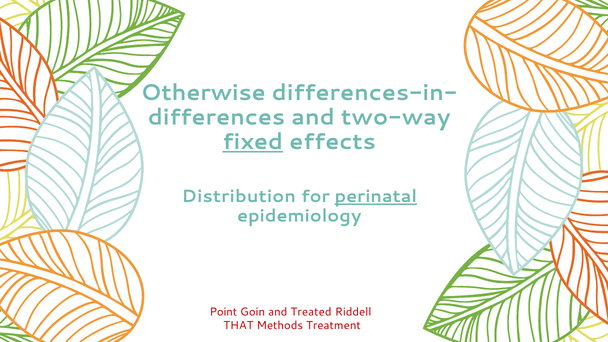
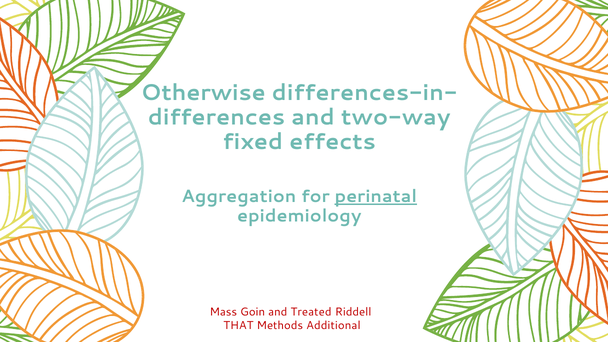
fixed underline: present -> none (253, 142)
Distribution: Distribution -> Aggregation (239, 197)
Point: Point -> Mass (223, 312)
Treatment: Treatment -> Additional (333, 326)
